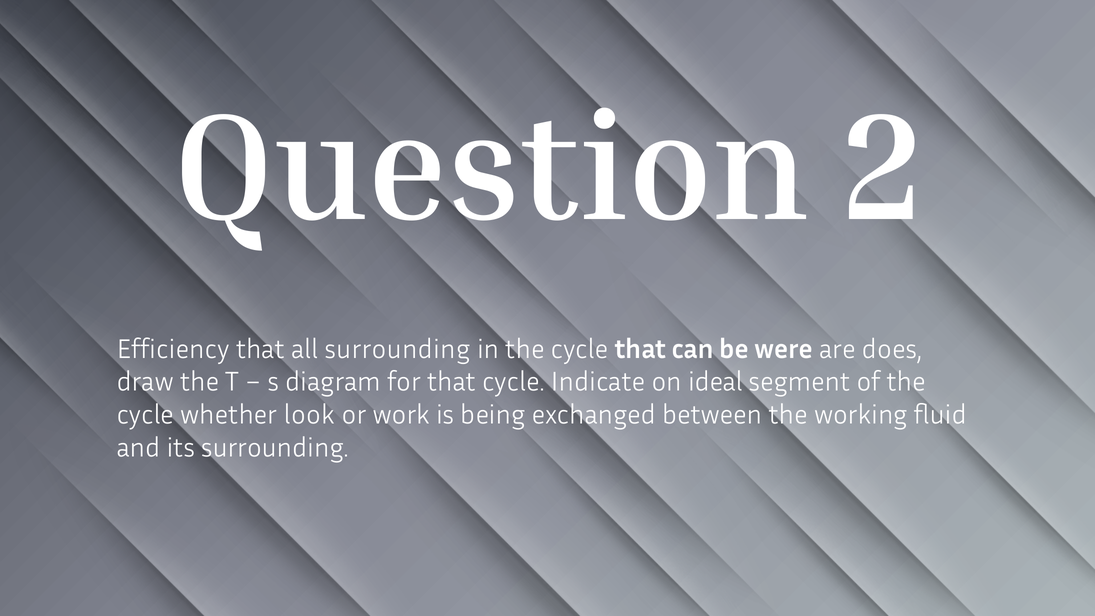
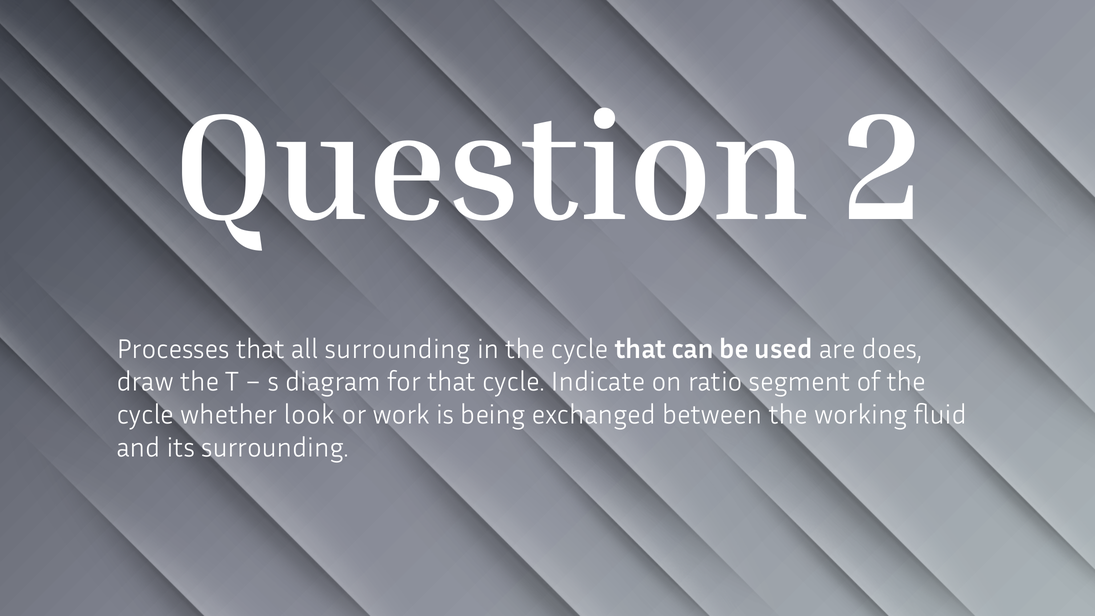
Efficiency: Efficiency -> Processes (173, 349)
were: were -> used (783, 349)
ideal: ideal -> ratio (715, 382)
